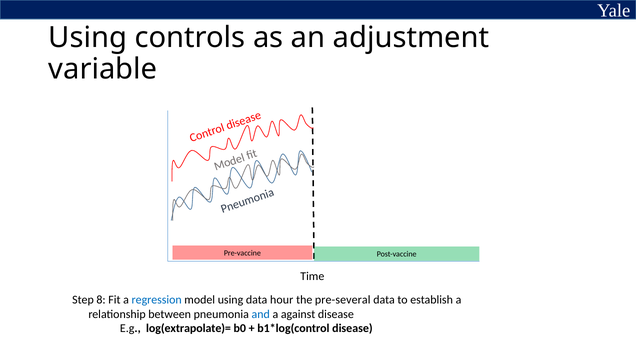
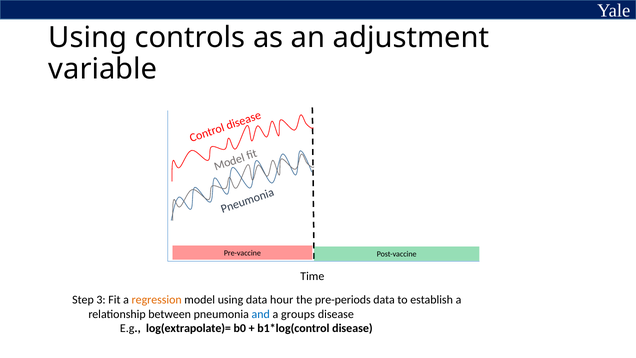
8: 8 -> 3 (101, 300)
regression colour: blue -> orange (157, 300)
pre-several: pre-several -> pre-periods (343, 300)
against: against -> groups (298, 314)
